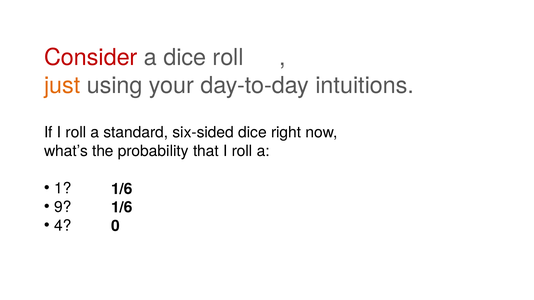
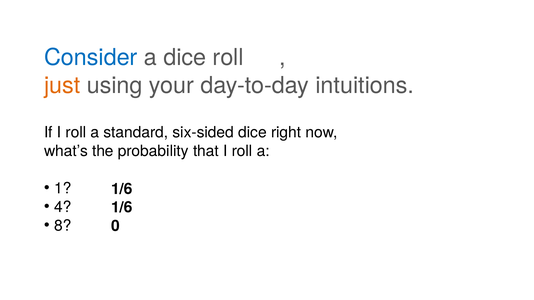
Consider colour: red -> blue (91, 58)
9: 9 -> 4 (63, 207)
4: 4 -> 8 (63, 226)
